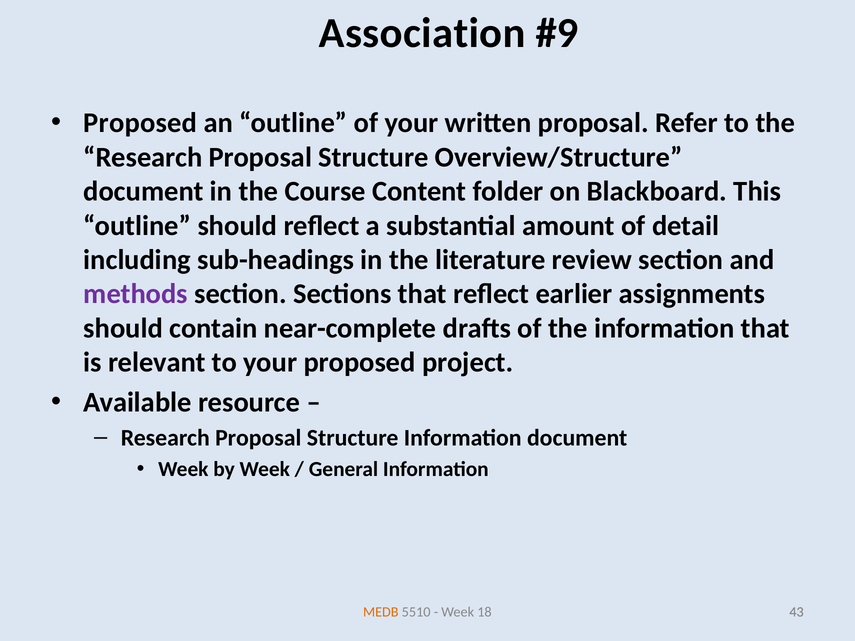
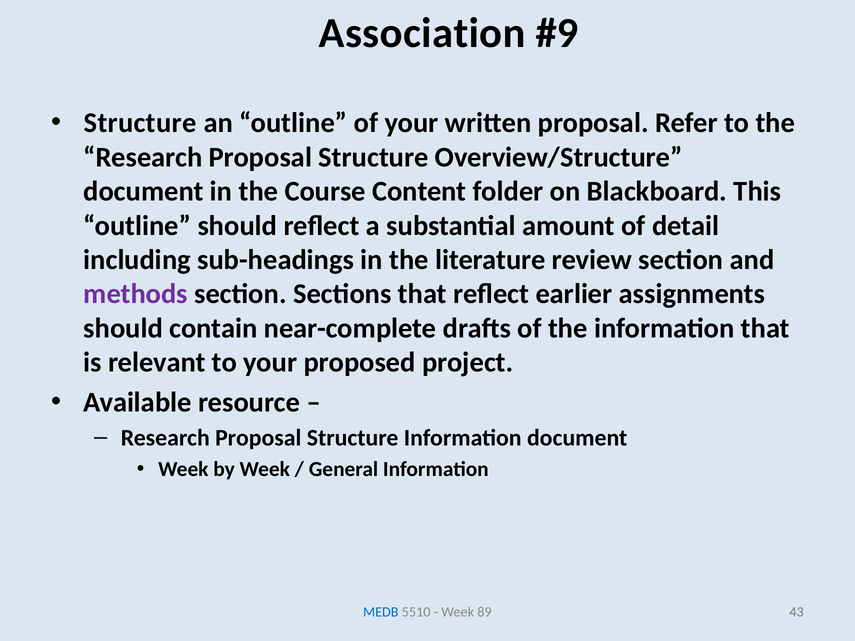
Proposed: Proposed -> Structure (140, 123)
MEDB colour: orange -> blue (381, 612)
18: 18 -> 89 (485, 612)
